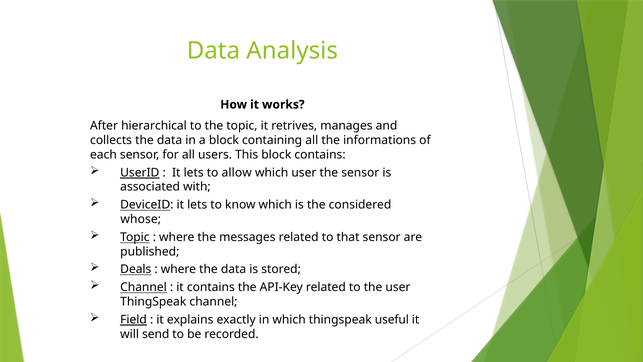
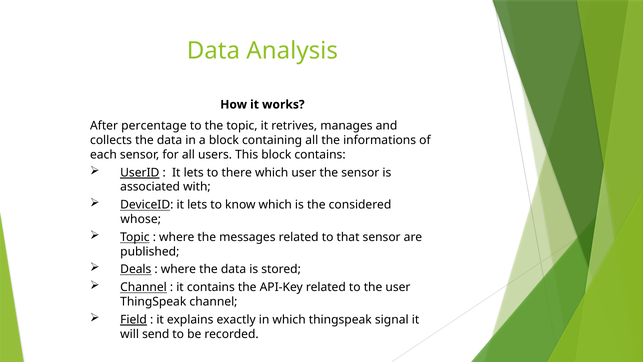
hierarchical: hierarchical -> percentage (154, 126)
allow: allow -> there (237, 172)
useful: useful -> signal (392, 319)
